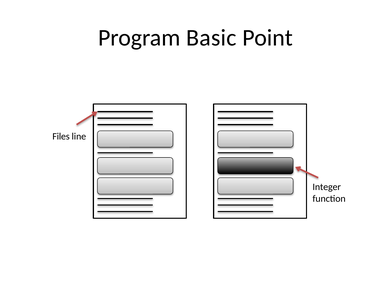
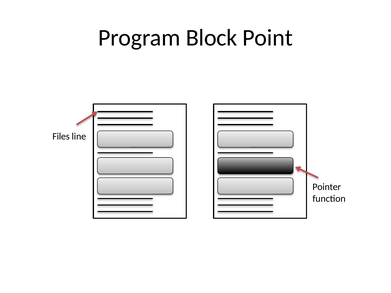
Basic: Basic -> Block (212, 38)
Integer: Integer -> Pointer (327, 187)
